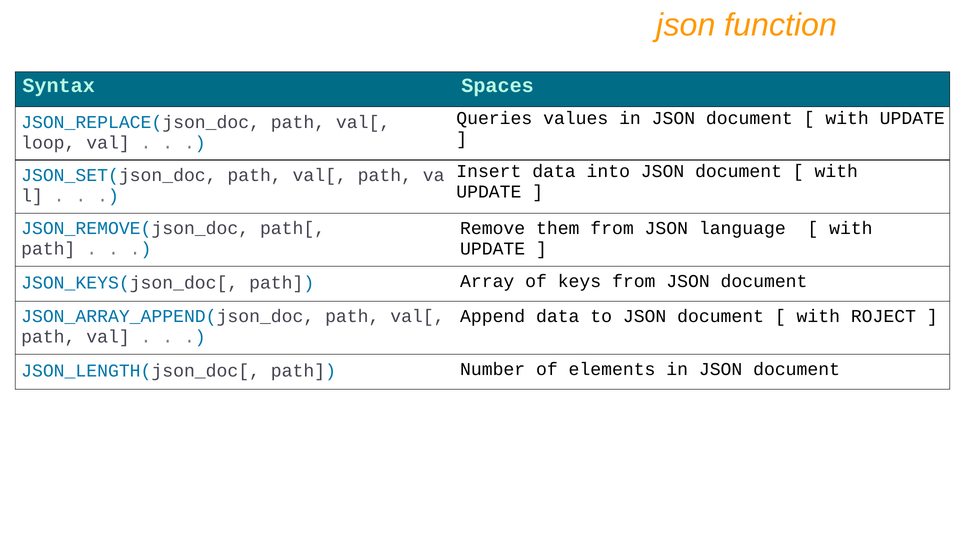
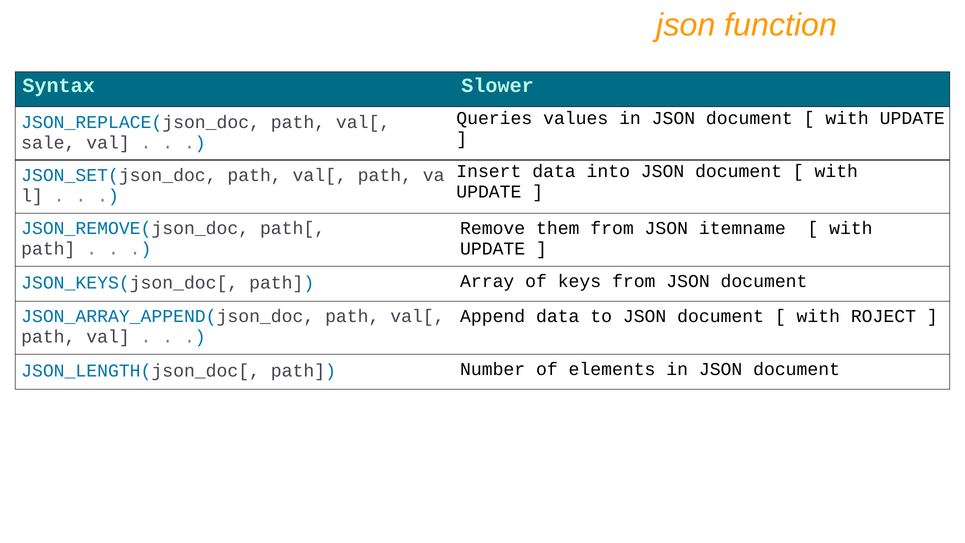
Spaces: Spaces -> Slower (498, 86)
loop: loop -> sale (48, 143)
language: language -> itemname (742, 228)
